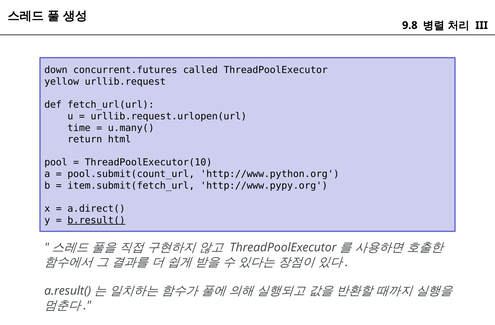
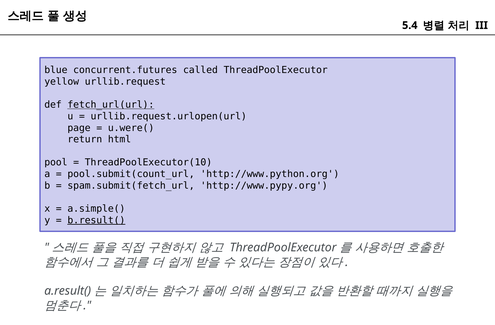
9.8: 9.8 -> 5.4 (410, 25)
down: down -> blue (56, 70)
fetch_url(url underline: none -> present (111, 105)
time: time -> page (79, 128)
u.many(: u.many( -> u.were( (131, 128)
item.submit(fetch_url: item.submit(fetch_url -> spam.submit(fetch_url (131, 186)
a.direct(: a.direct( -> a.simple( (96, 209)
